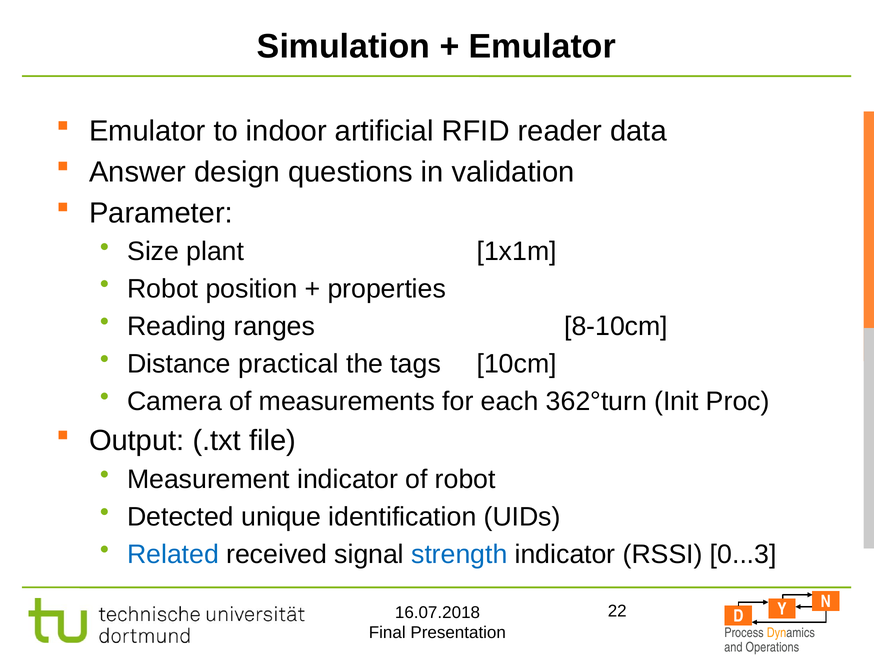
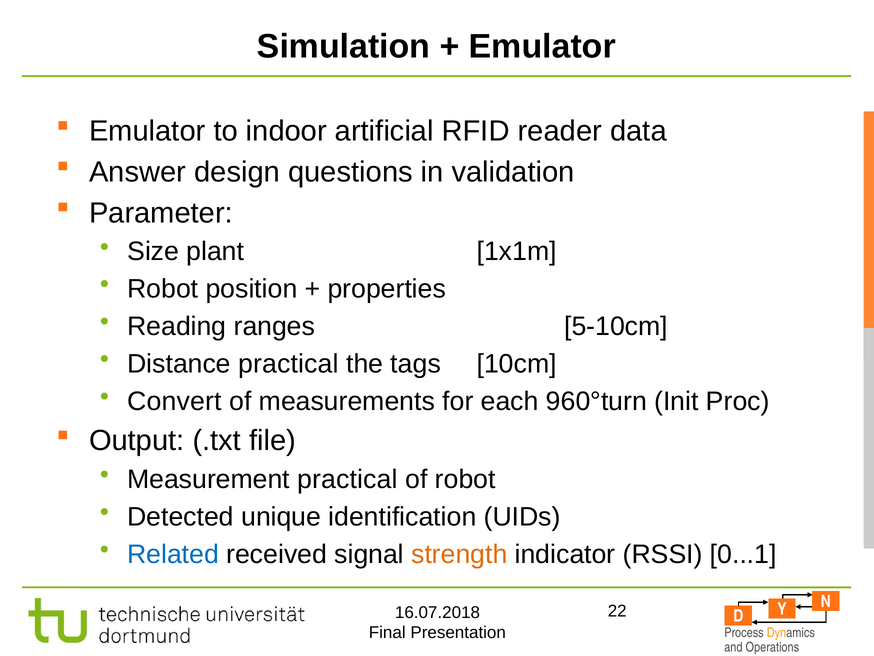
8-10cm: 8-10cm -> 5-10cm (616, 326)
Camera: Camera -> Convert (174, 401)
362°turn: 362°turn -> 960°turn (596, 401)
Measurement indicator: indicator -> practical (348, 479)
strength colour: blue -> orange (459, 554)
0...3: 0...3 -> 0...1 (743, 554)
